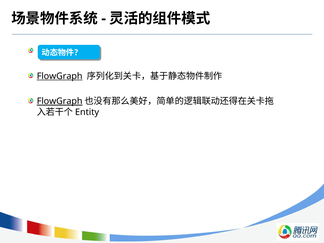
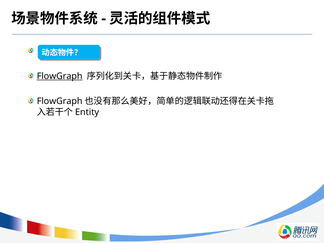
FlowGraph underline: present -> none (60, 101)
